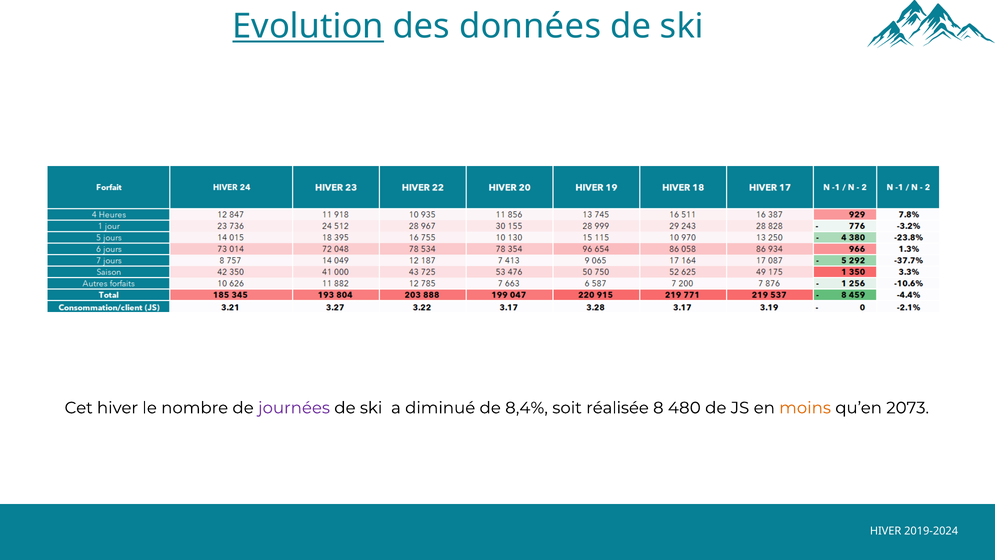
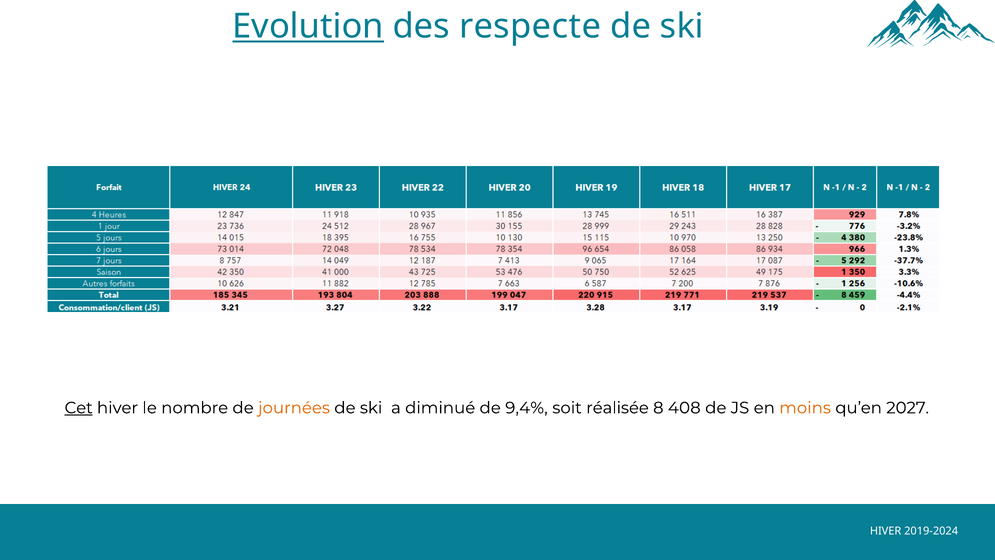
données: données -> respecte (530, 26)
Cet underline: none -> present (79, 408)
journées colour: purple -> orange (294, 408)
8,4%: 8,4% -> 9,4% (526, 408)
480: 480 -> 408 (684, 408)
2073: 2073 -> 2027 (908, 408)
